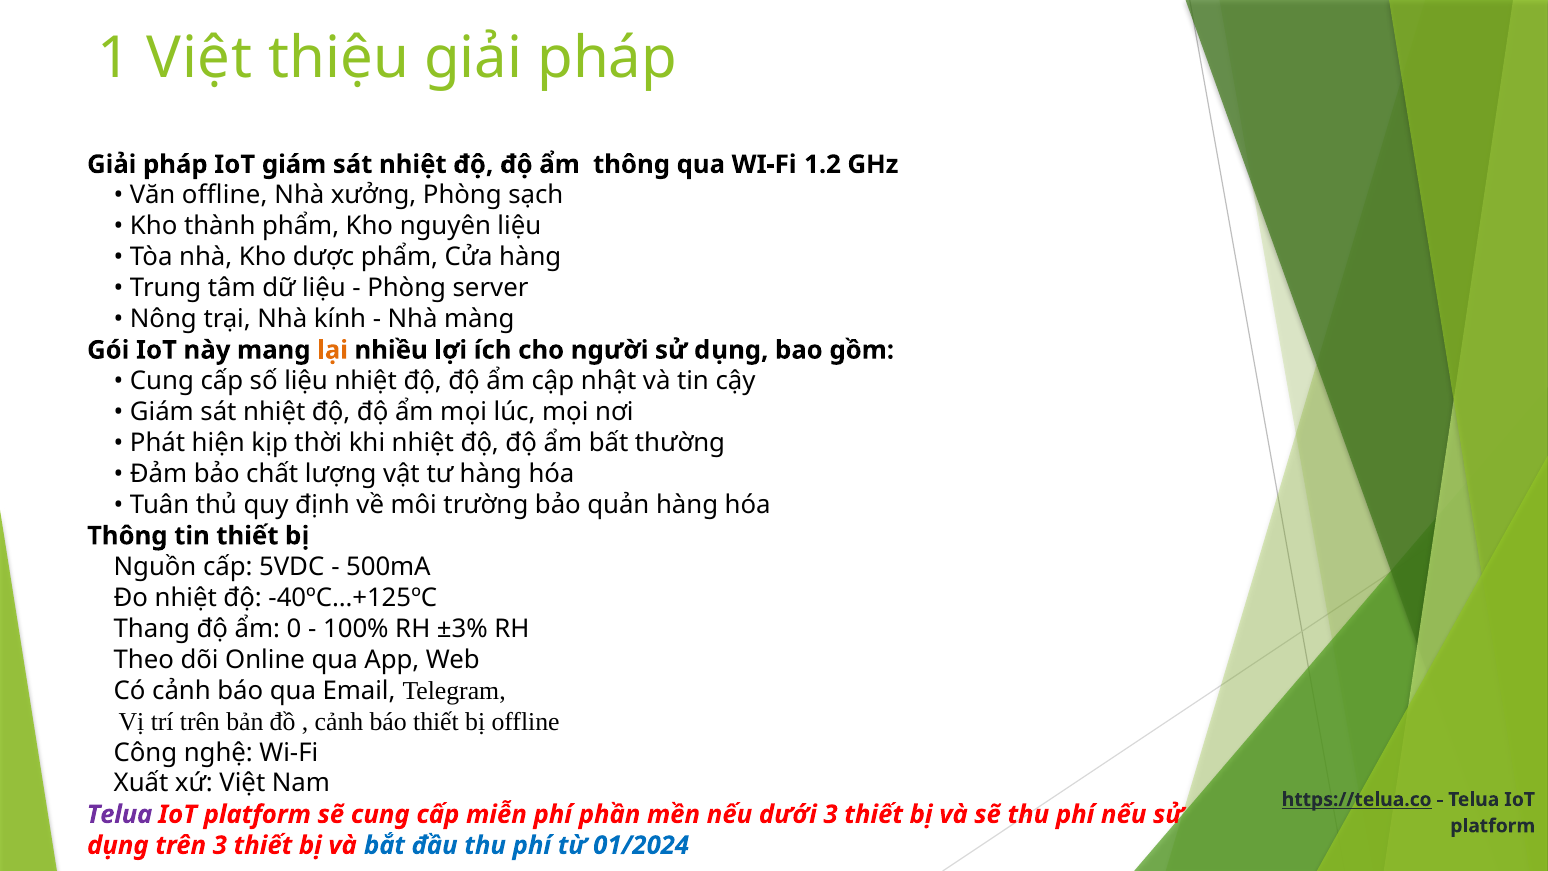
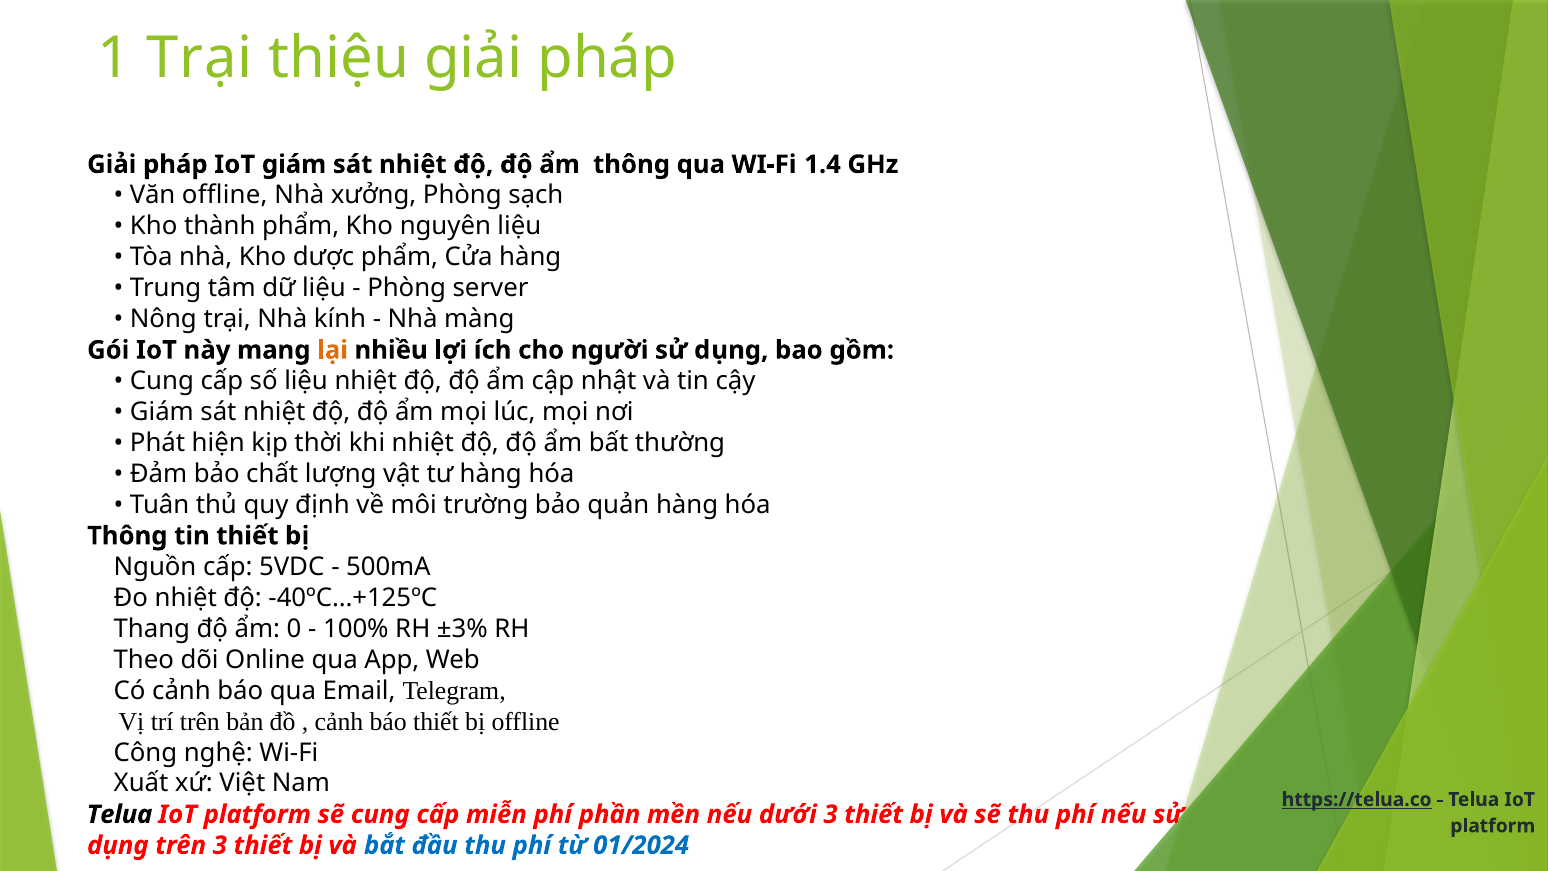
1 Việt: Việt -> Trại (199, 58)
1.2: 1.2 -> 1.4 (823, 164)
Telua colour: purple -> black (119, 814)
